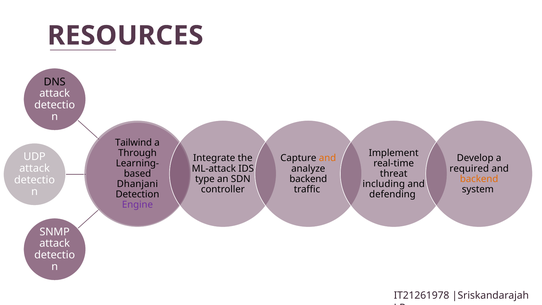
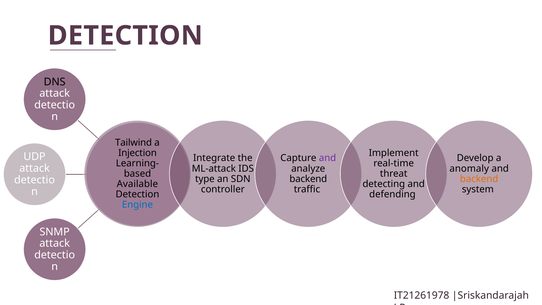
RESOURCES: RESOURCES -> DETECTION (125, 36)
Through: Through -> Injection (137, 153)
and colour: orange -> purple (327, 158)
required: required -> anomaly (469, 168)
Dhanjani: Dhanjani -> Available (137, 184)
including: including -> detecting (384, 184)
Engine colour: purple -> blue (137, 205)
